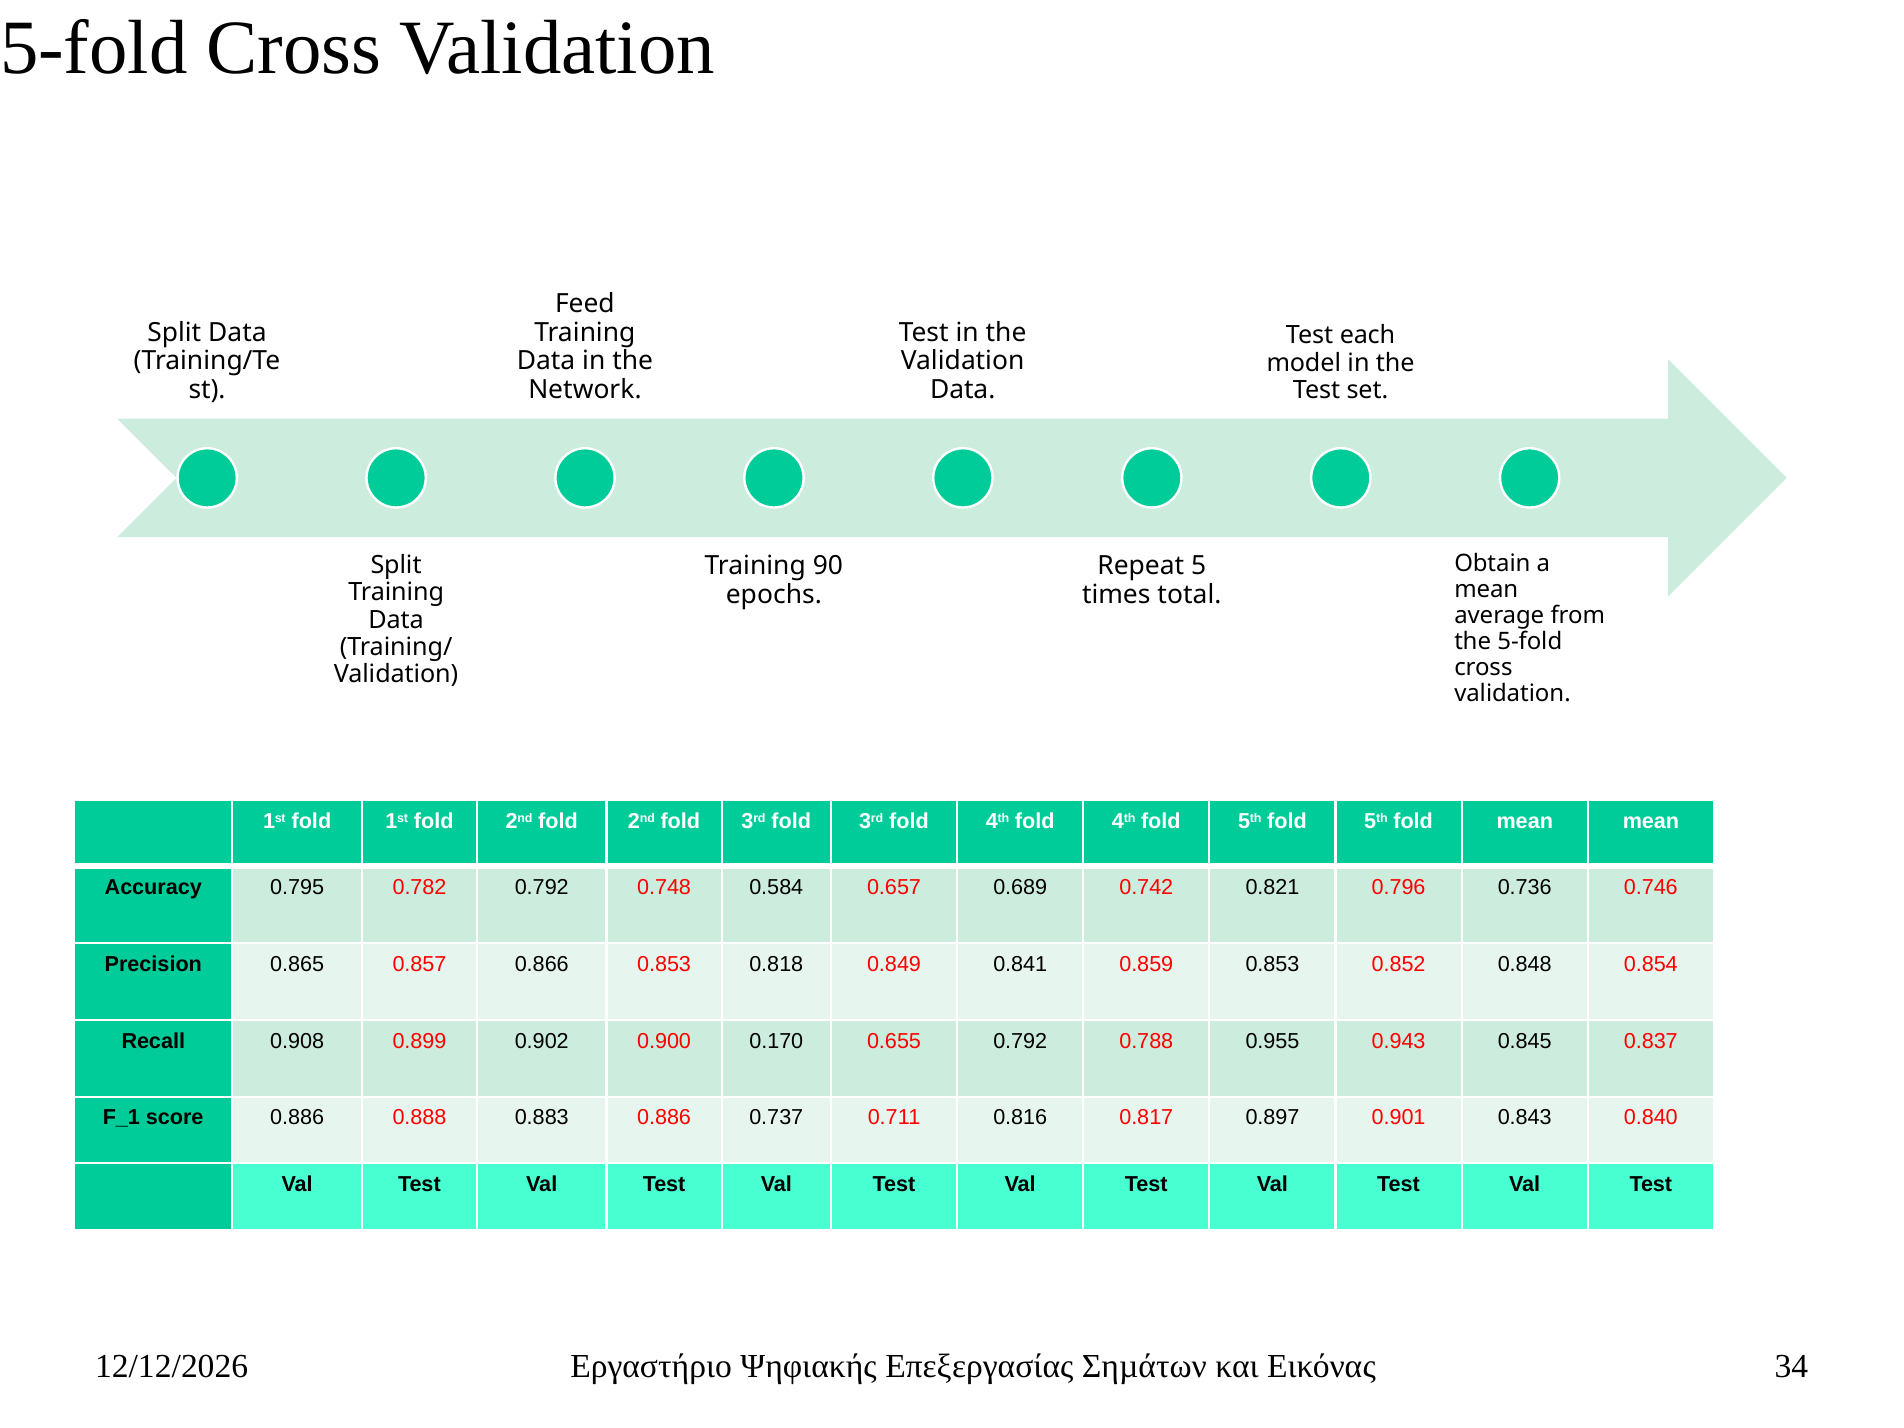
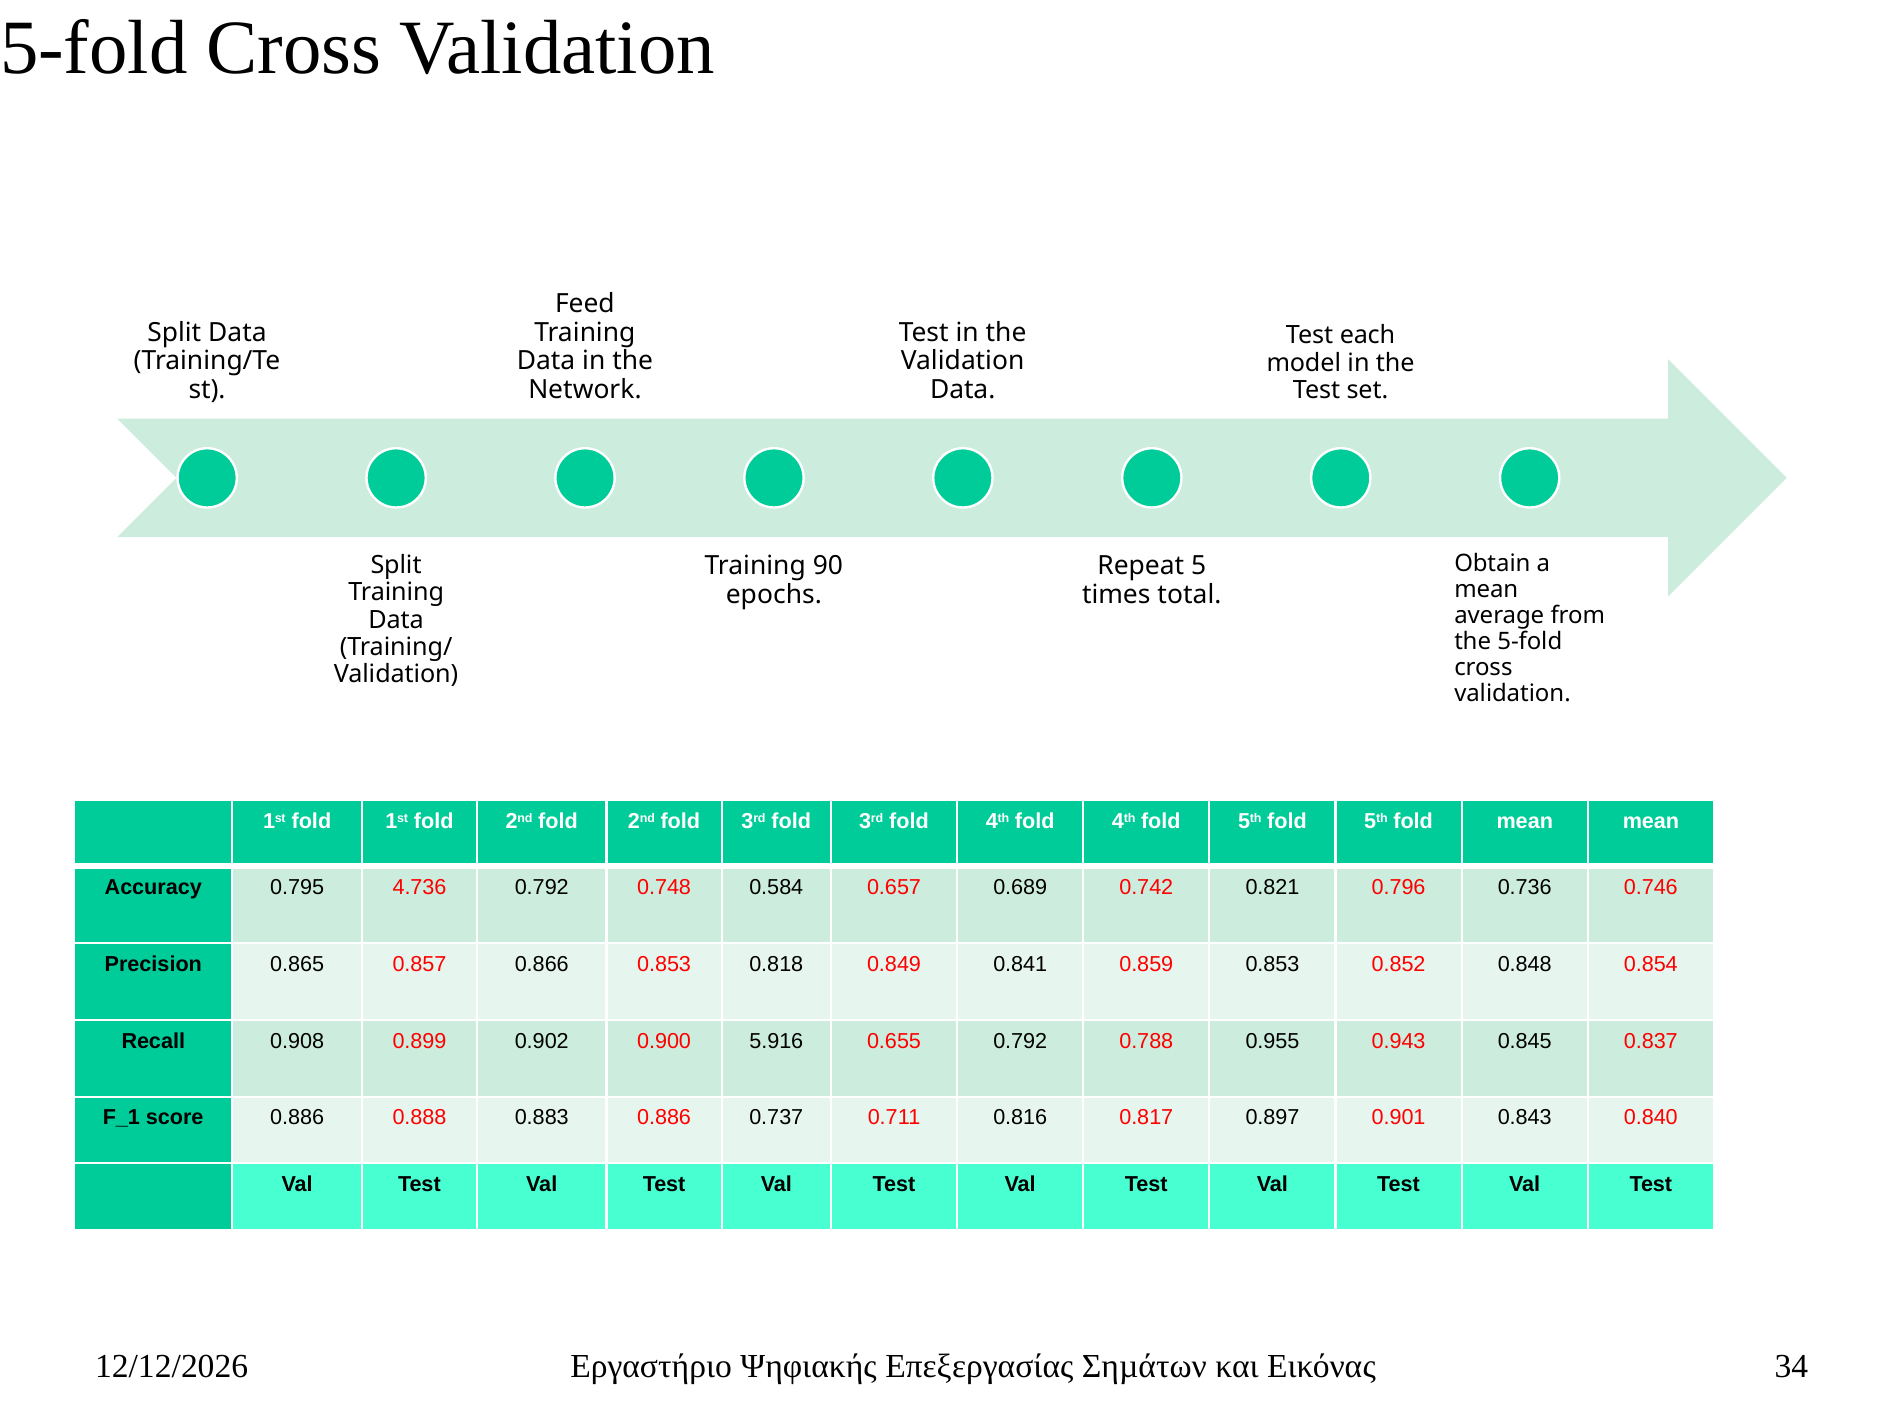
0.782: 0.782 -> 4.736 (419, 887)
0.170: 0.170 -> 5.916 (776, 1041)
